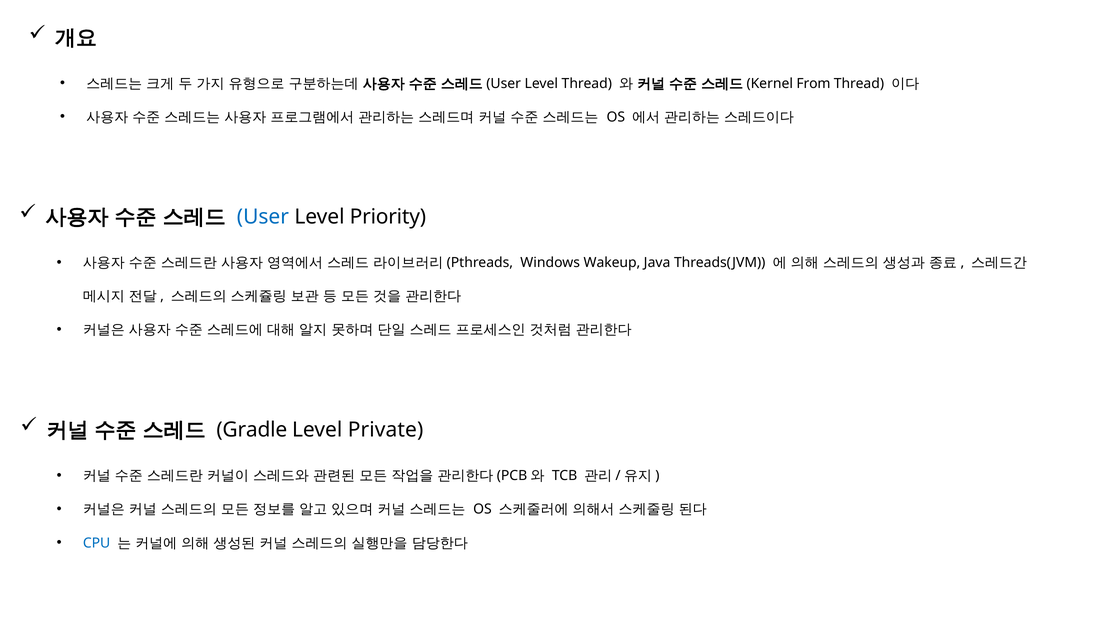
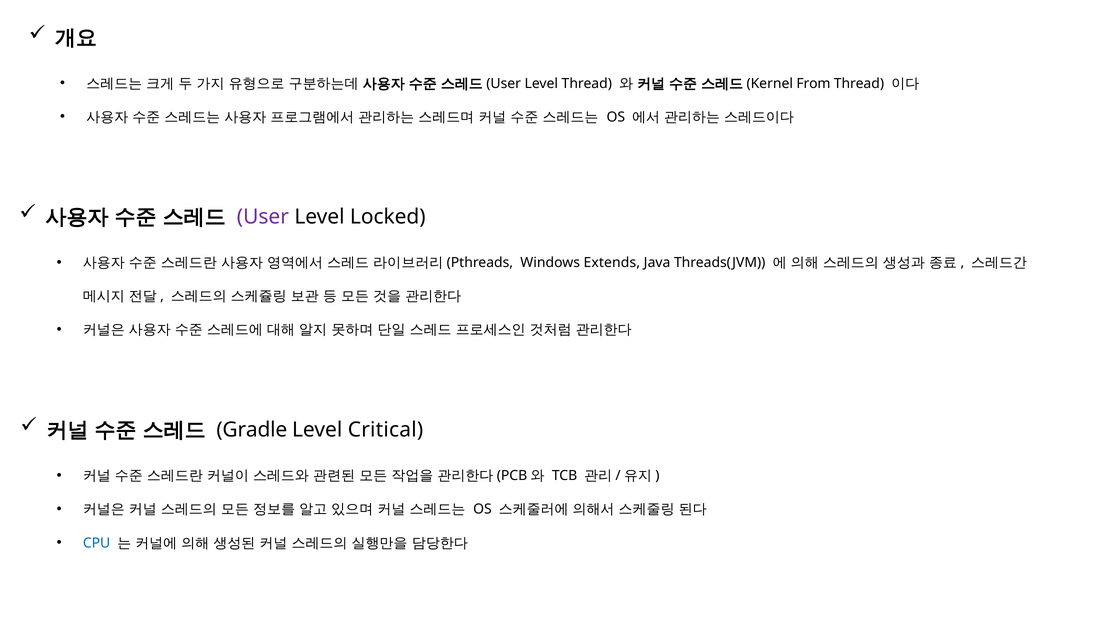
User colour: blue -> purple (263, 217)
Priority: Priority -> Locked (388, 217)
Wakeup: Wakeup -> Extends (612, 263)
Private: Private -> Critical (386, 430)
